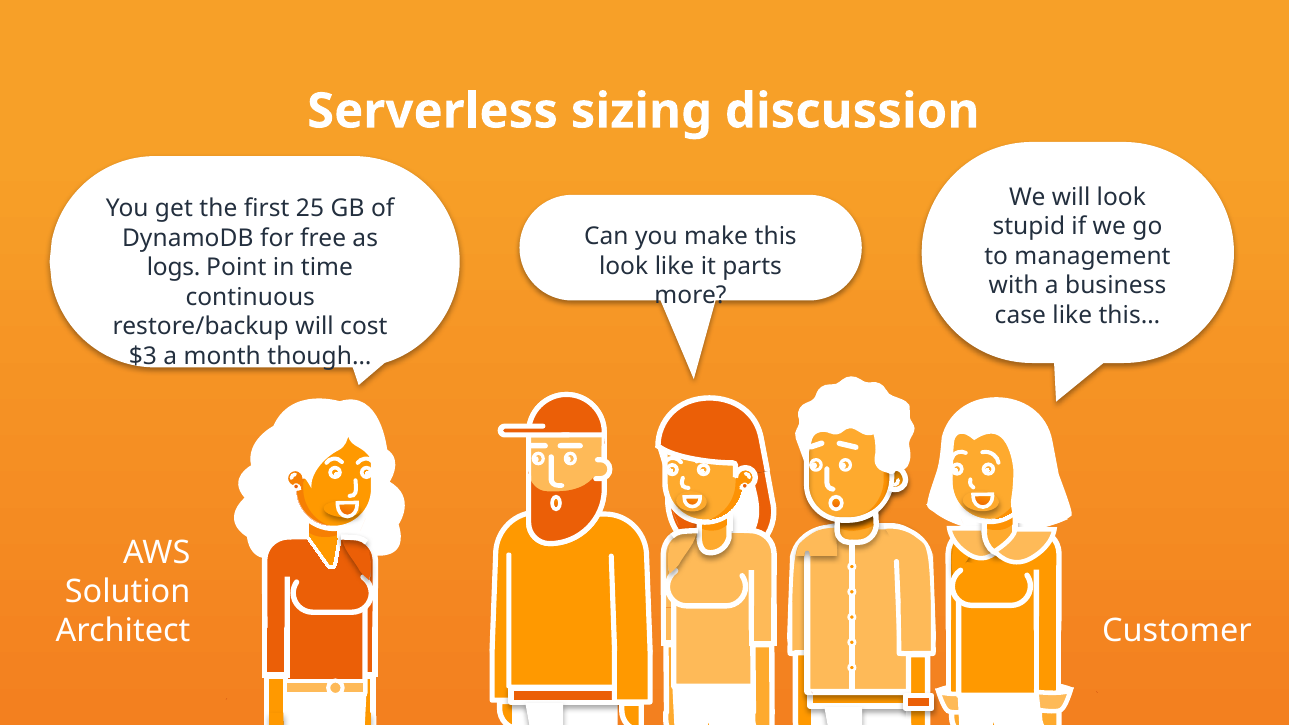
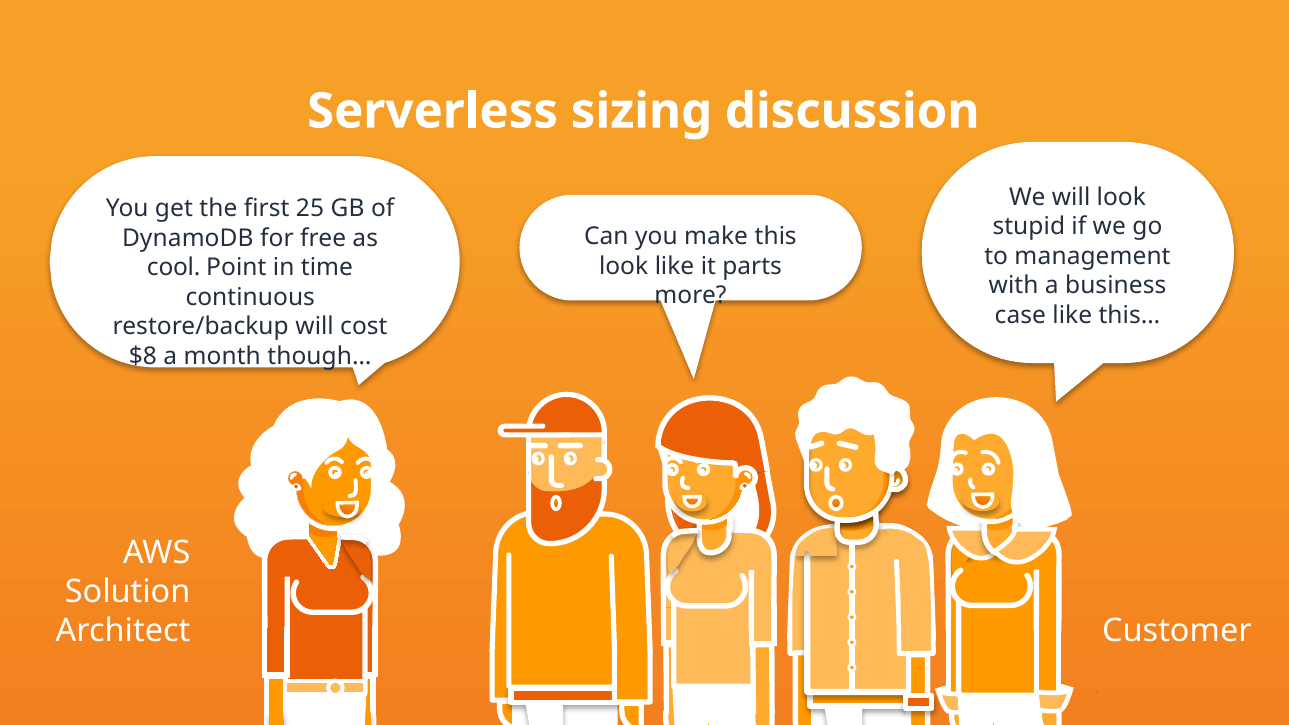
logs: logs -> cool (174, 268)
$3: $3 -> $8 (143, 356)
